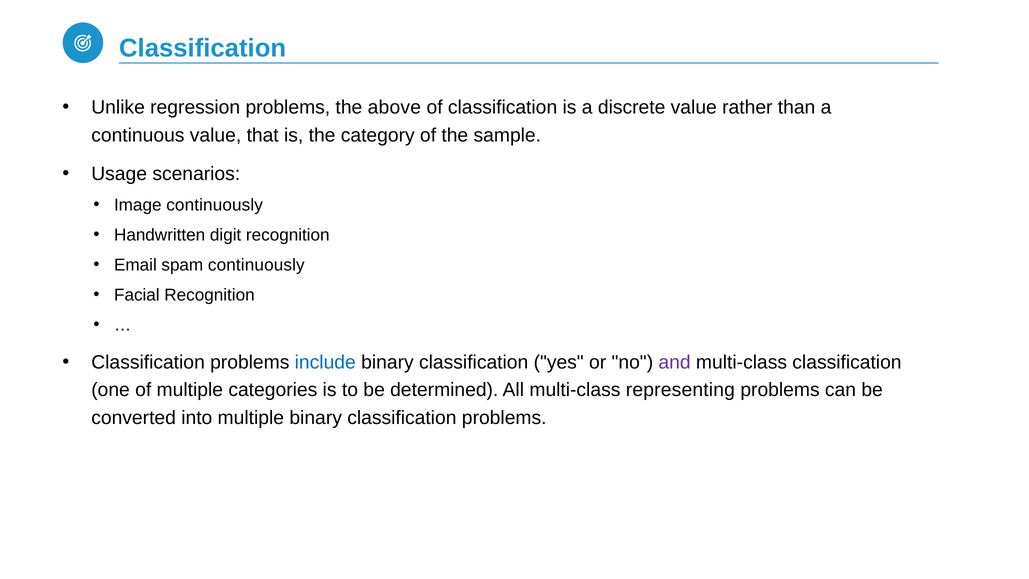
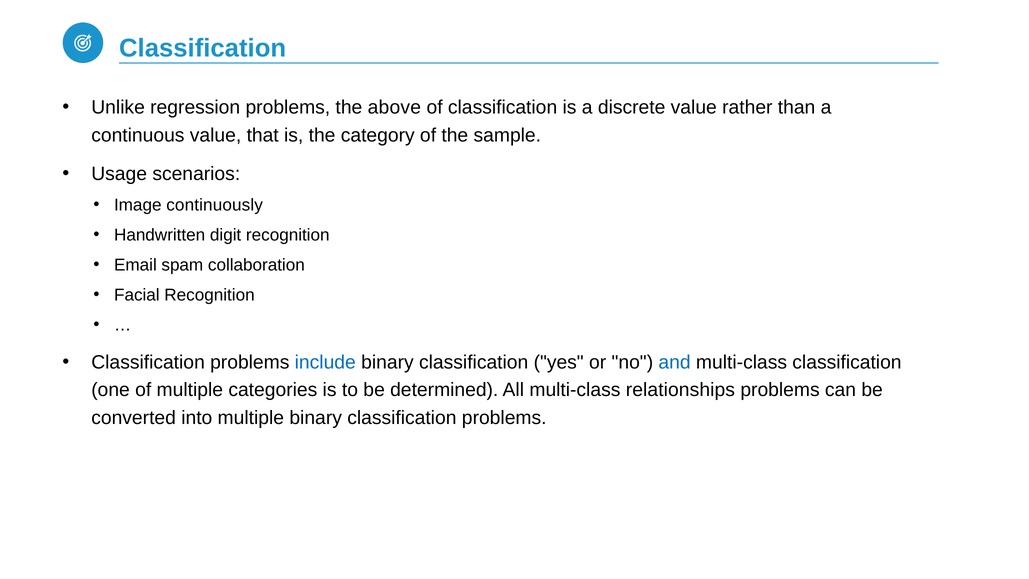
spam continuously: continuously -> collaboration (256, 265)
and colour: purple -> blue (675, 362)
representing: representing -> relationships (680, 390)
